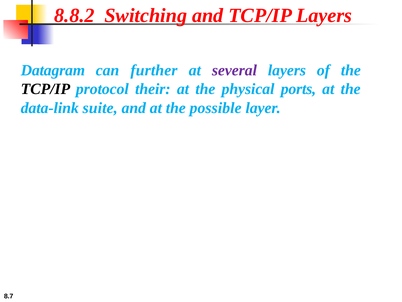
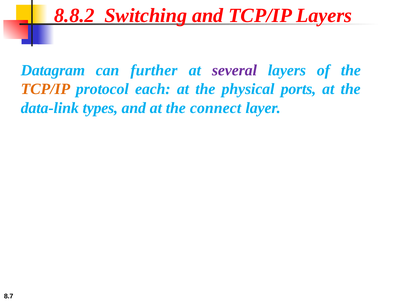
TCP/IP colour: black -> orange (45, 89)
their: their -> each (153, 89)
suite: suite -> types (100, 108)
possible: possible -> connect (216, 108)
